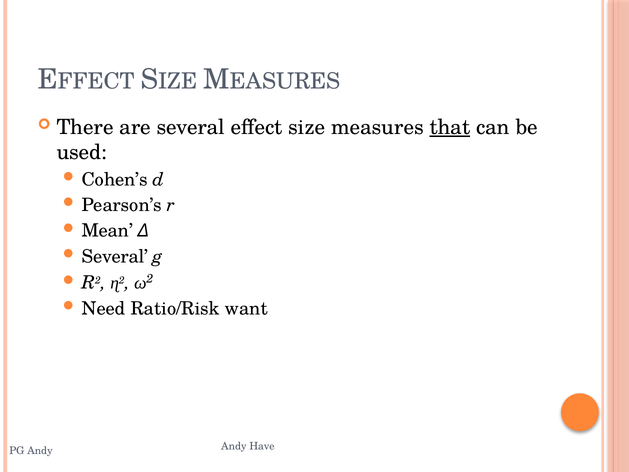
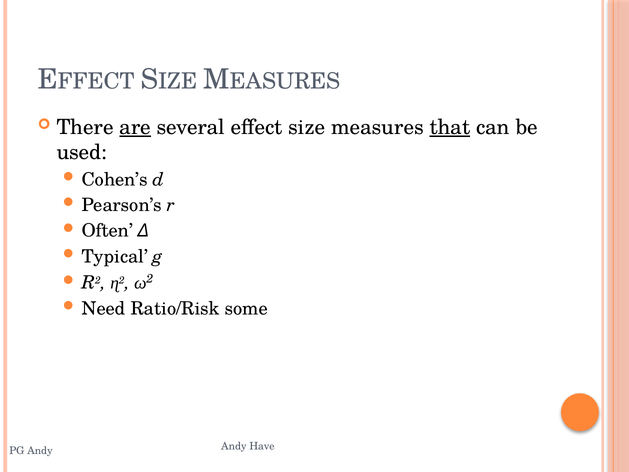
are underline: none -> present (135, 127)
Mean: Mean -> Often (107, 231)
Several: Several -> Typical (115, 256)
want: want -> some (246, 308)
